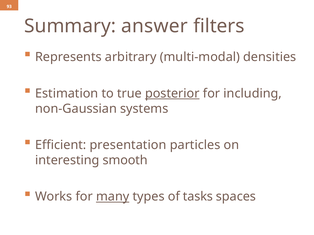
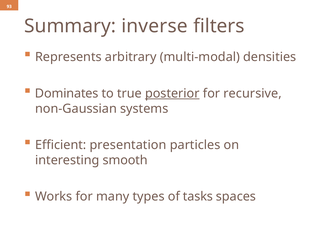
answer: answer -> inverse (155, 26)
Estimation: Estimation -> Dominates (67, 94)
including: including -> recursive (253, 94)
many underline: present -> none (113, 197)
